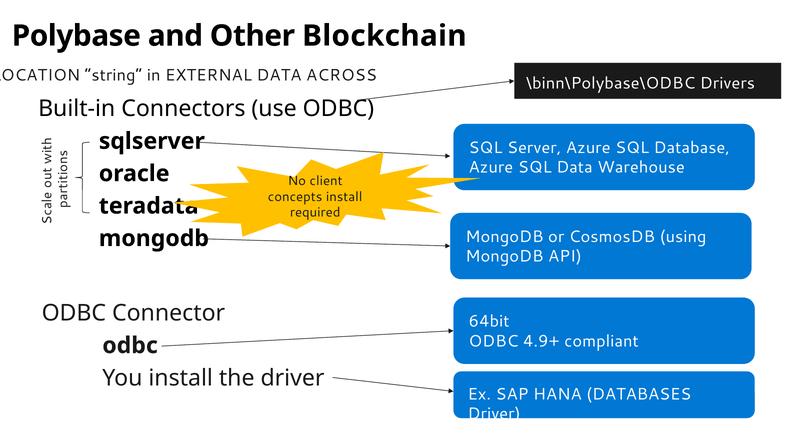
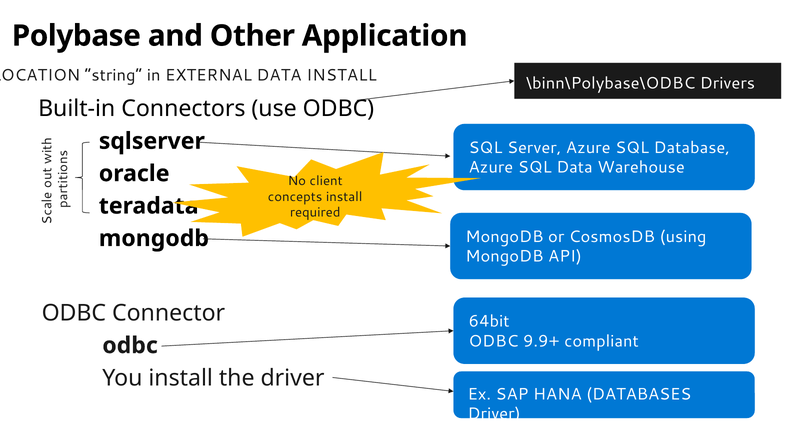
Blockchain: Blockchain -> Application (385, 36)
DATA ACROSS: ACROSS -> INSTALL (342, 76)
4.9+: 4.9+ -> 9.9+ (541, 341)
